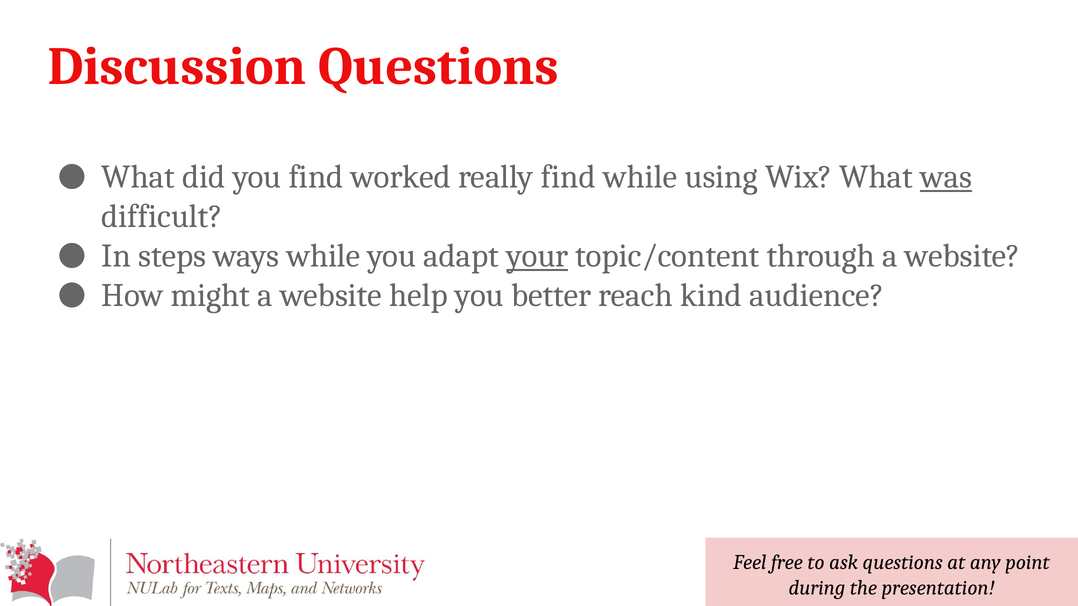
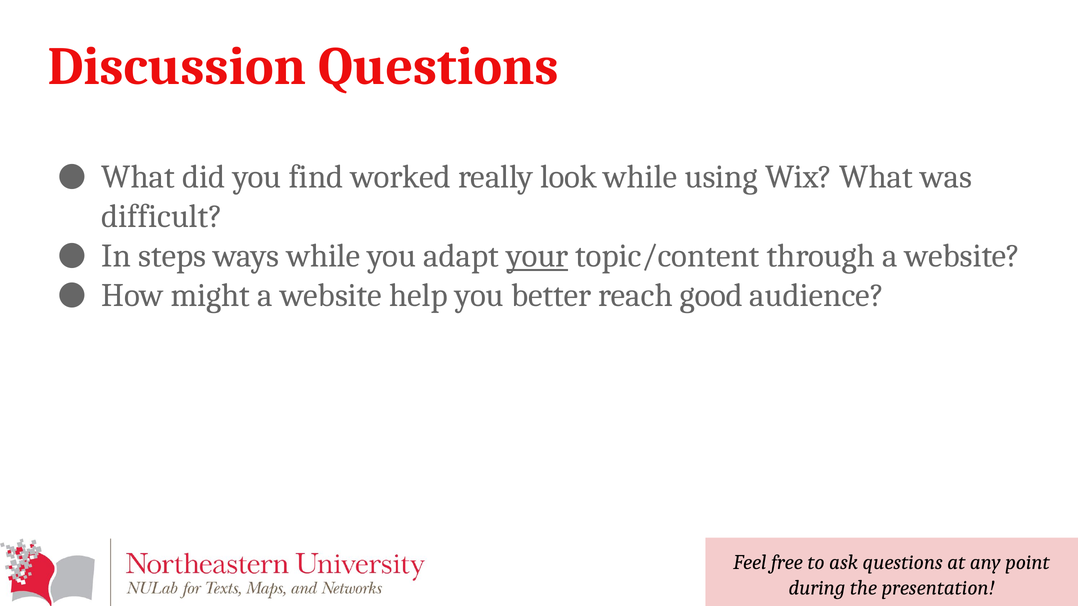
really find: find -> look (569, 177)
was underline: present -> none (946, 177)
kind: kind -> good (711, 296)
